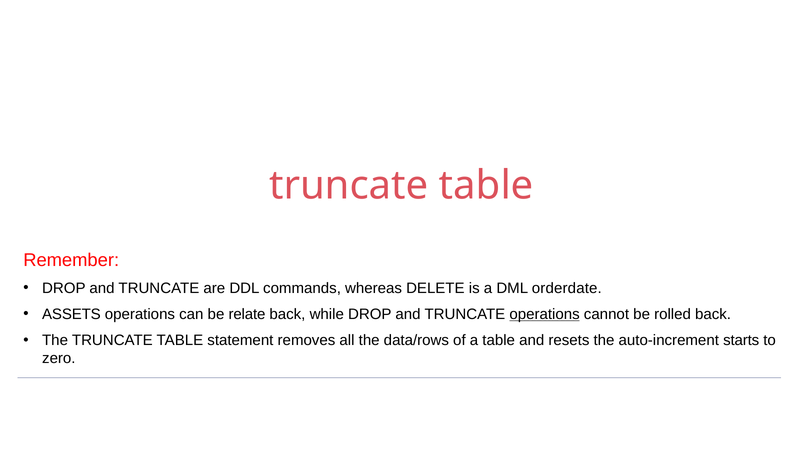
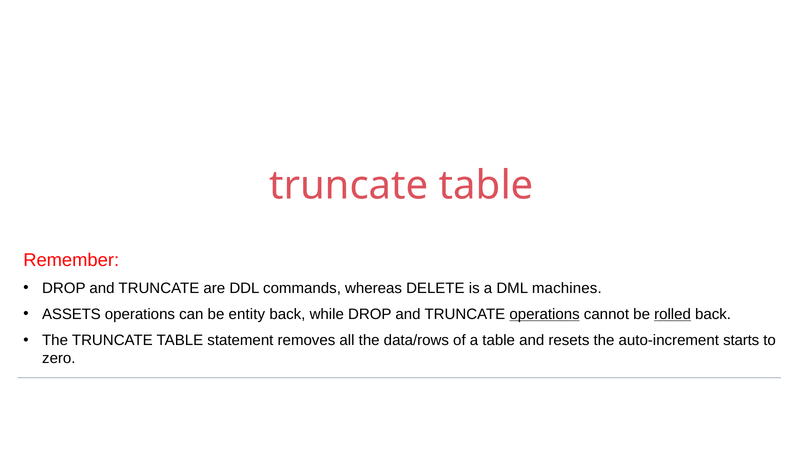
orderdate: orderdate -> machines (567, 288)
relate: relate -> entity (247, 314)
rolled underline: none -> present (673, 314)
